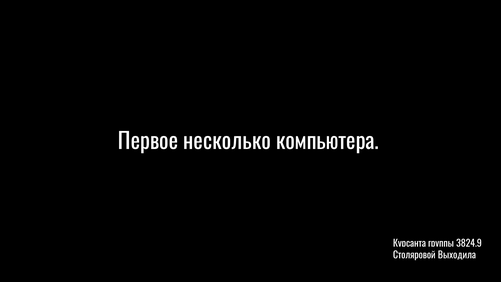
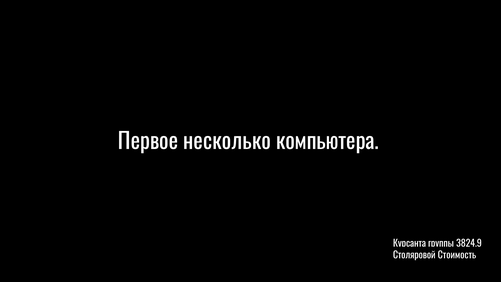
Выходила: Выходила -> Стоимость (457, 255)
